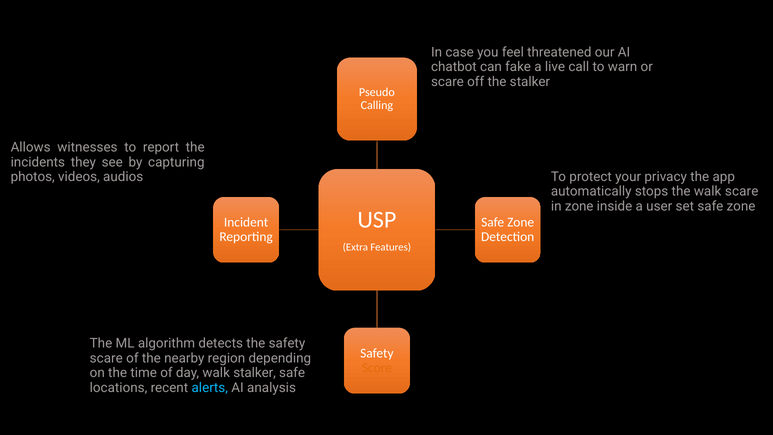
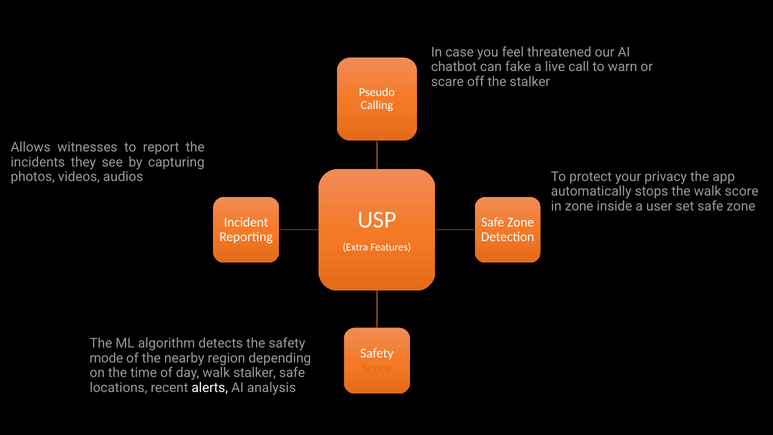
walk scare: scare -> score (742, 191)
scare: scare -> mode (106, 358)
alerts colour: light blue -> white (210, 388)
